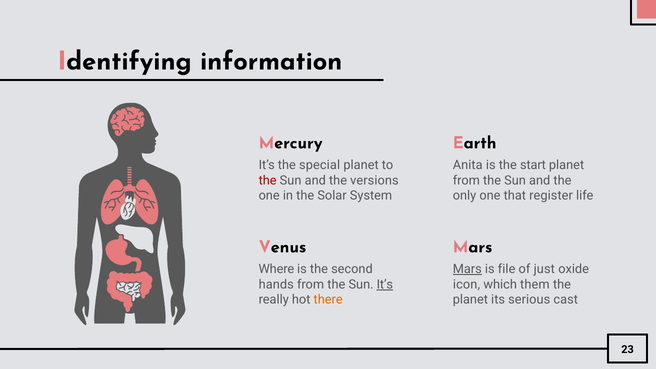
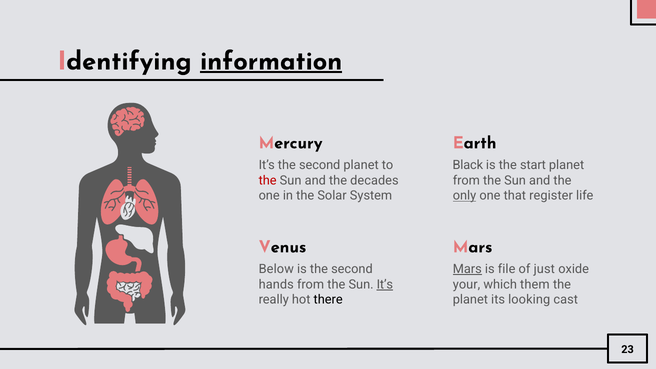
information underline: none -> present (271, 61)
It’s the special: special -> second (320, 165)
Anita: Anita -> Black (468, 165)
versions: versions -> decades (374, 180)
only underline: none -> present (464, 196)
Where: Where -> Below (276, 269)
icon: icon -> your (466, 284)
there colour: orange -> black (328, 300)
serious: serious -> looking (529, 300)
